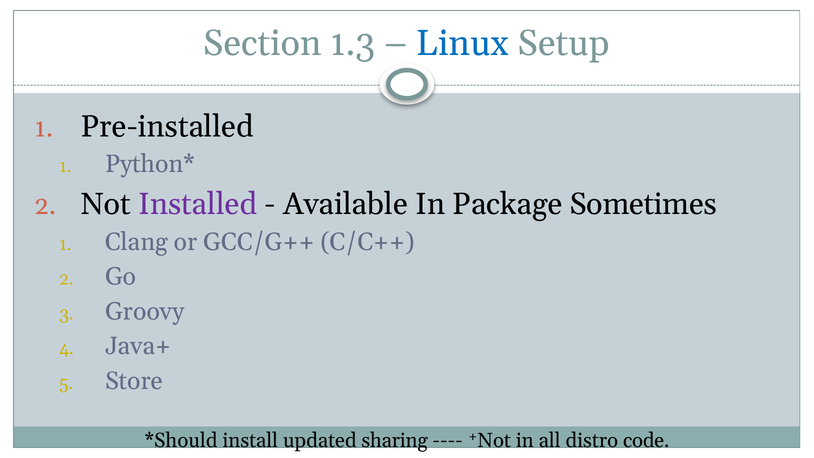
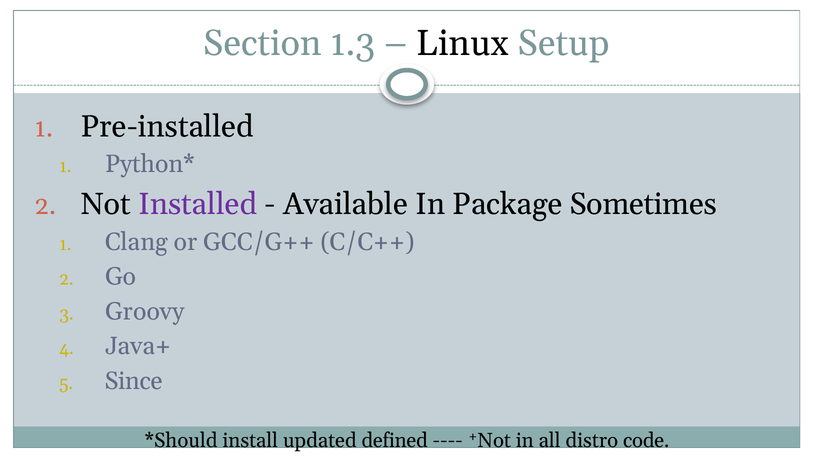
Linux colour: blue -> black (463, 43)
Store: Store -> Since (134, 381)
sharing: sharing -> defined (395, 440)
